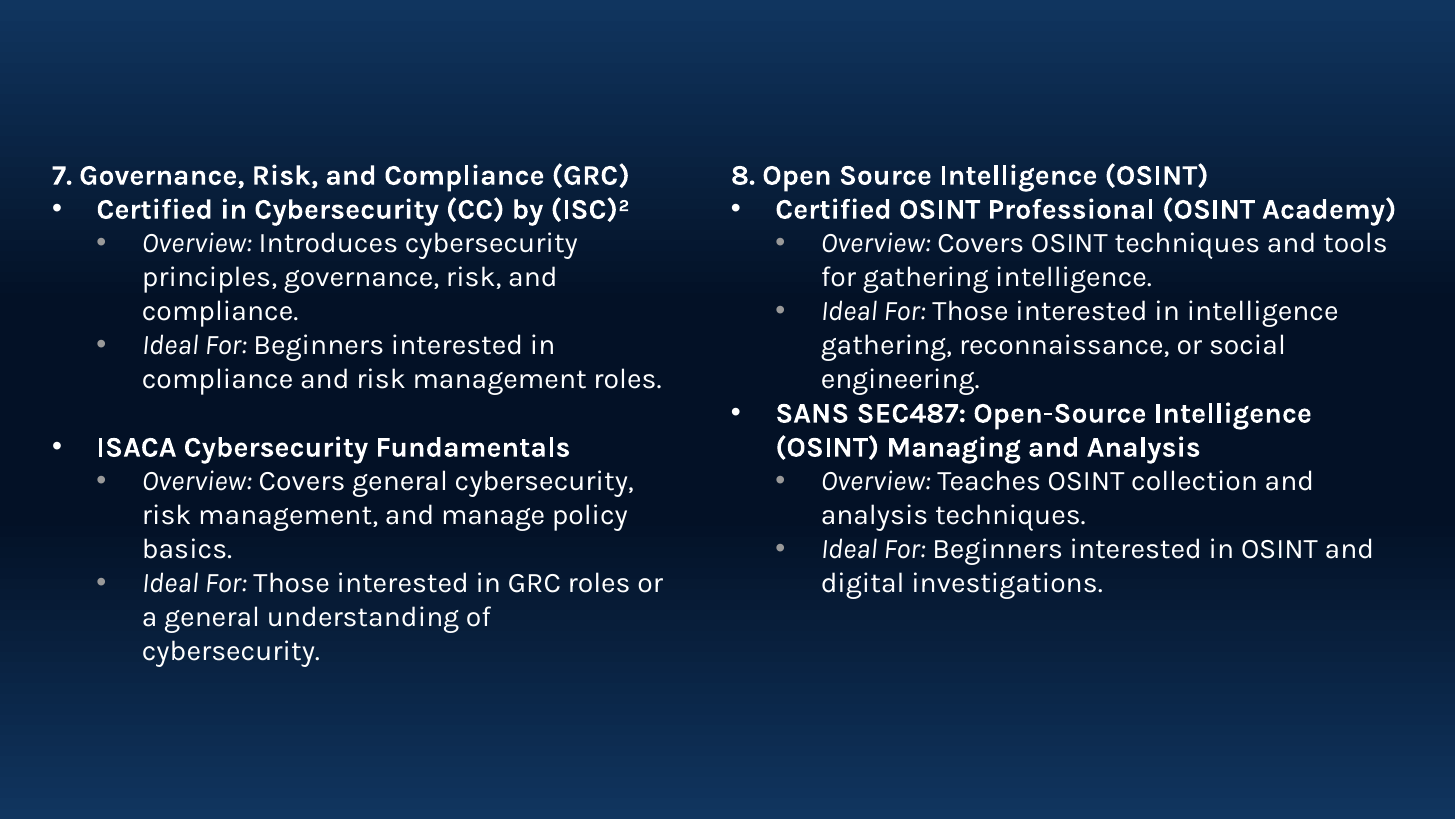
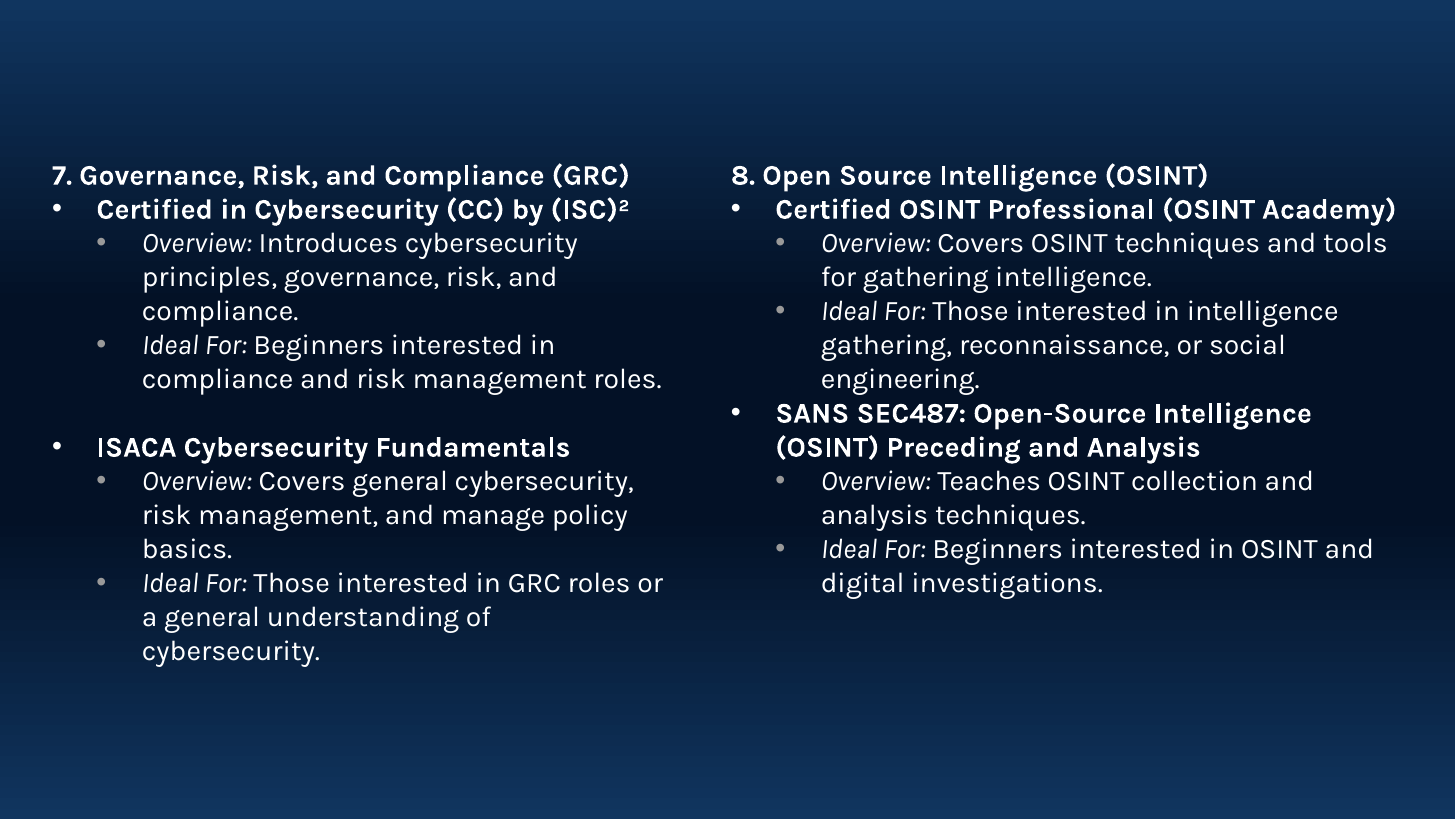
Managing: Managing -> Preceding (954, 447)
